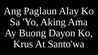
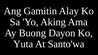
Paglaun: Paglaun -> Gamitin (40, 11)
Krus: Krus -> Yuta (23, 44)
